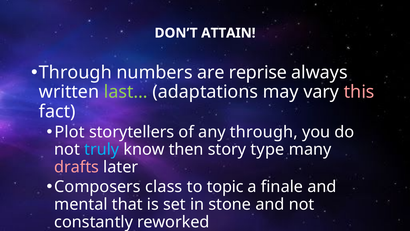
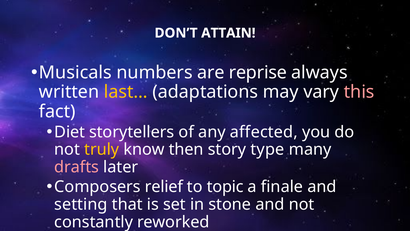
Through: Through -> Musicals (75, 73)
last… colour: light green -> yellow (126, 92)
Plot: Plot -> Diet (70, 132)
any through: through -> affected (264, 132)
truly colour: light blue -> yellow (102, 149)
class: class -> relief (164, 187)
mental: mental -> setting (81, 204)
